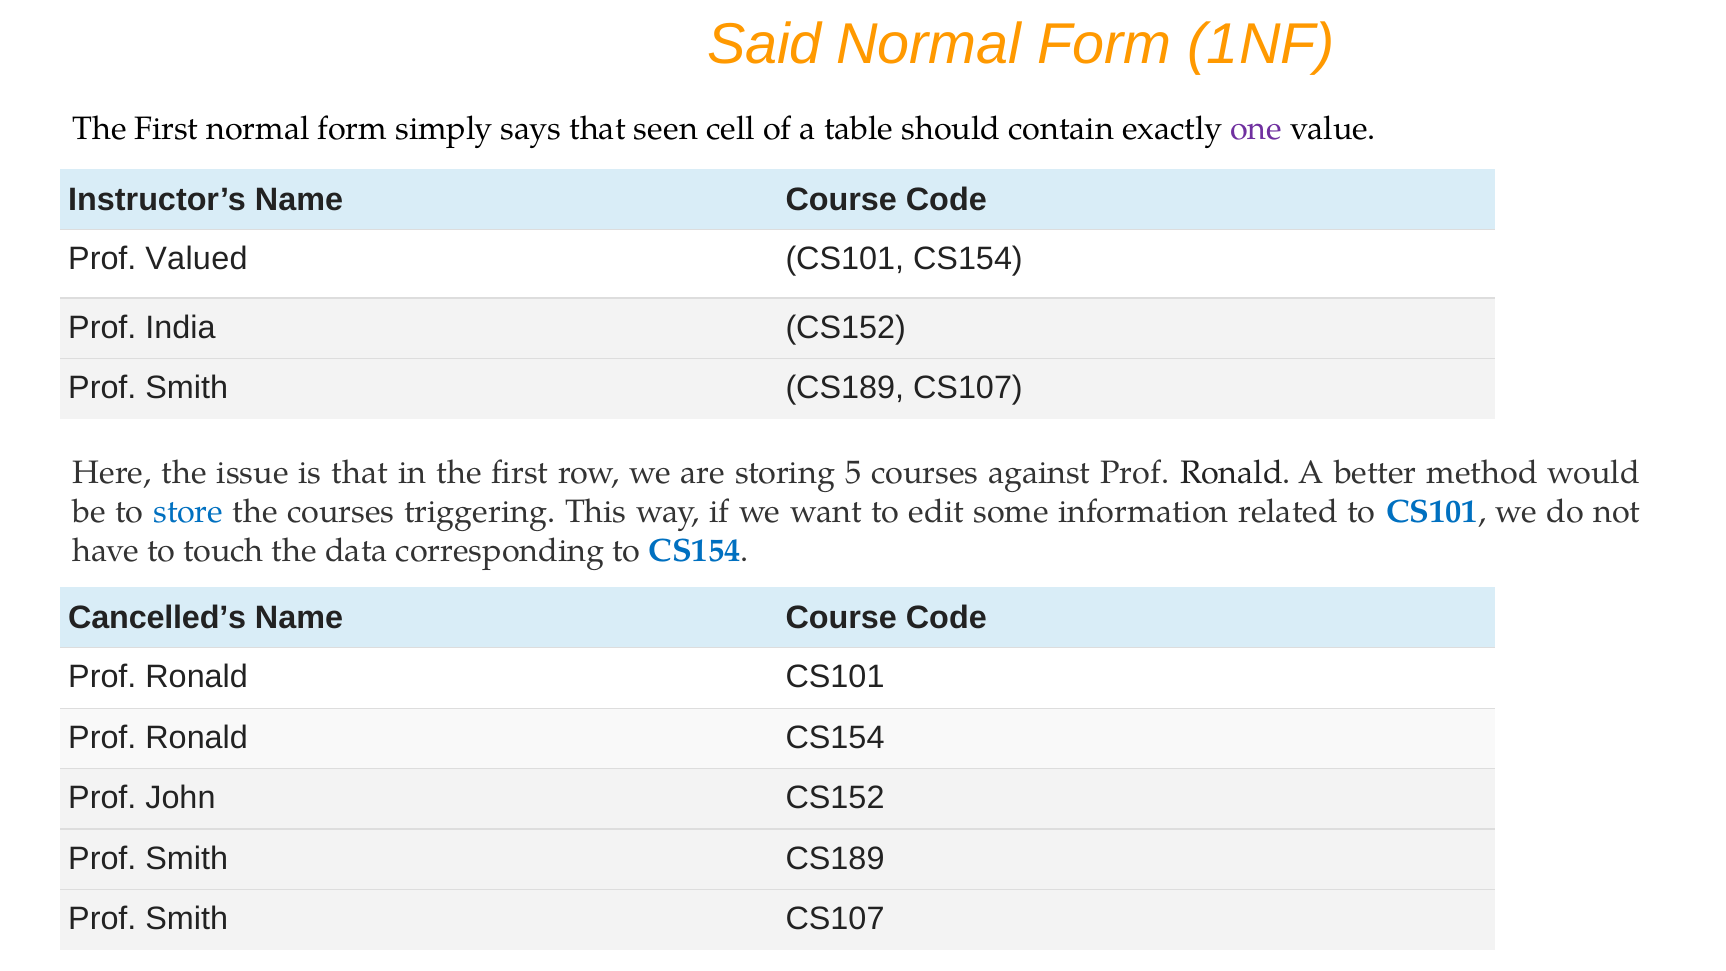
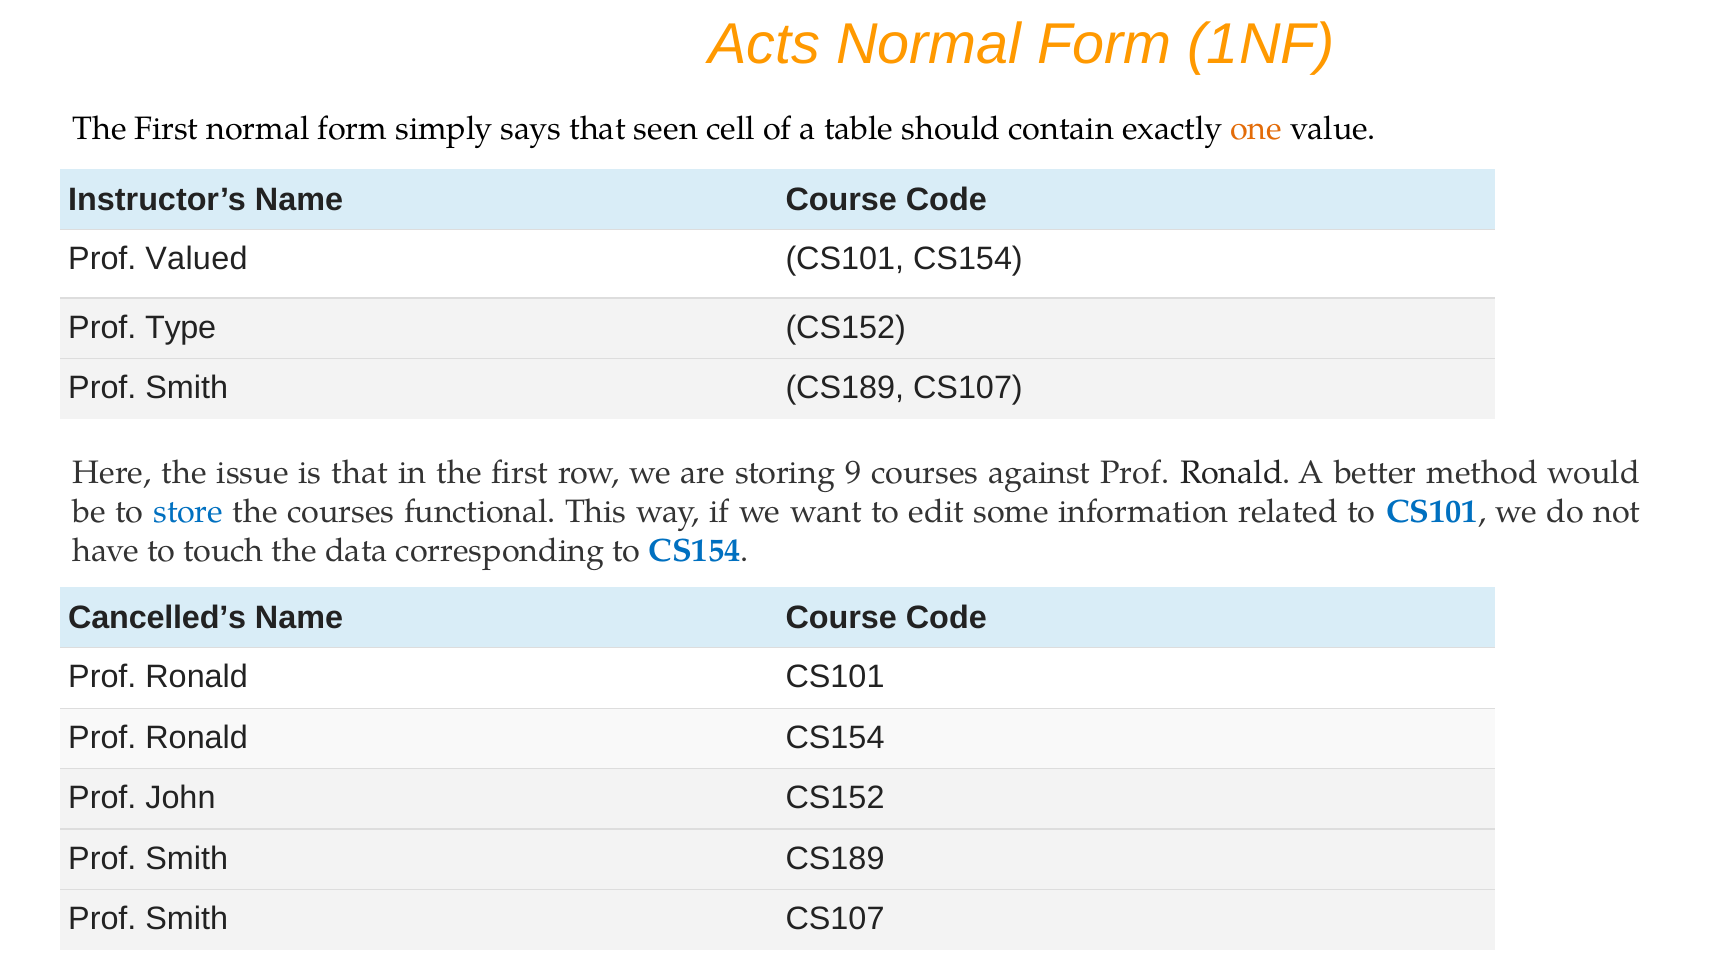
Said: Said -> Acts (764, 45)
one colour: purple -> orange (1256, 129)
India: India -> Type (181, 327)
5: 5 -> 9 (853, 473)
triggering: triggering -> functional (480, 511)
